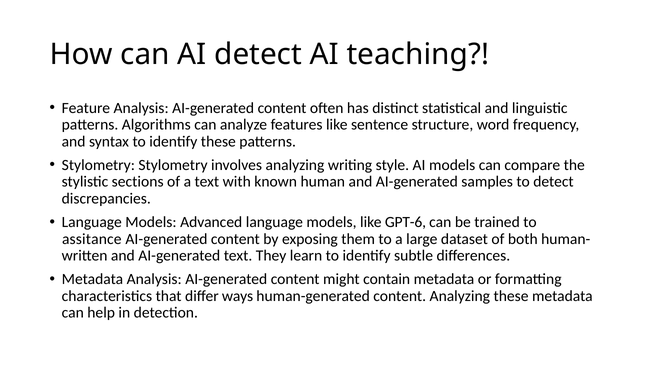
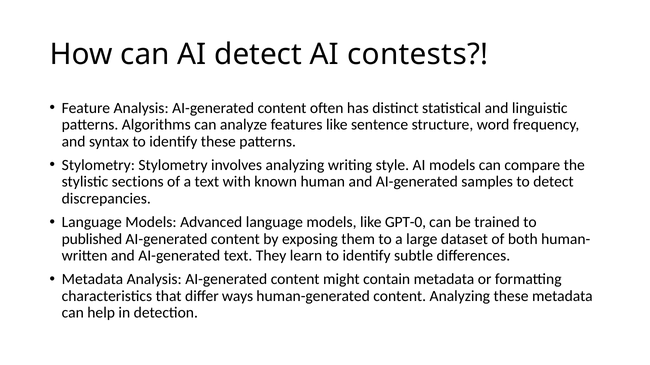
teaching: teaching -> contests (418, 55)
GPT-6: GPT-6 -> GPT-0 (405, 223)
assitance: assitance -> published (92, 239)
